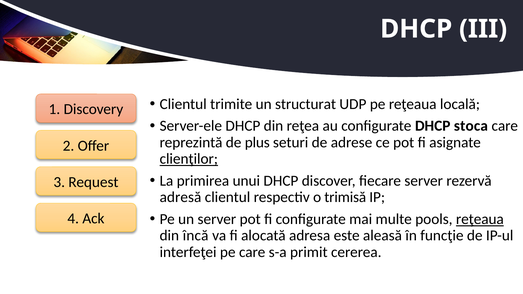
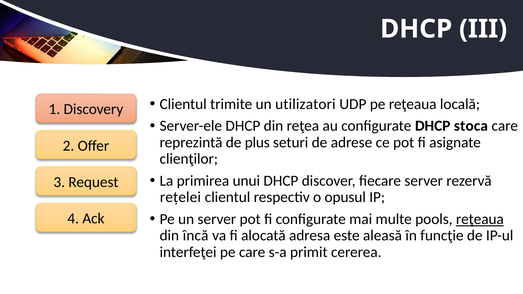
structurat: structurat -> utilizatori (305, 104)
clienţilor underline: present -> none (189, 159)
adresă: adresă -> rețelei (180, 197)
trimisă: trimisă -> opusul (345, 197)
